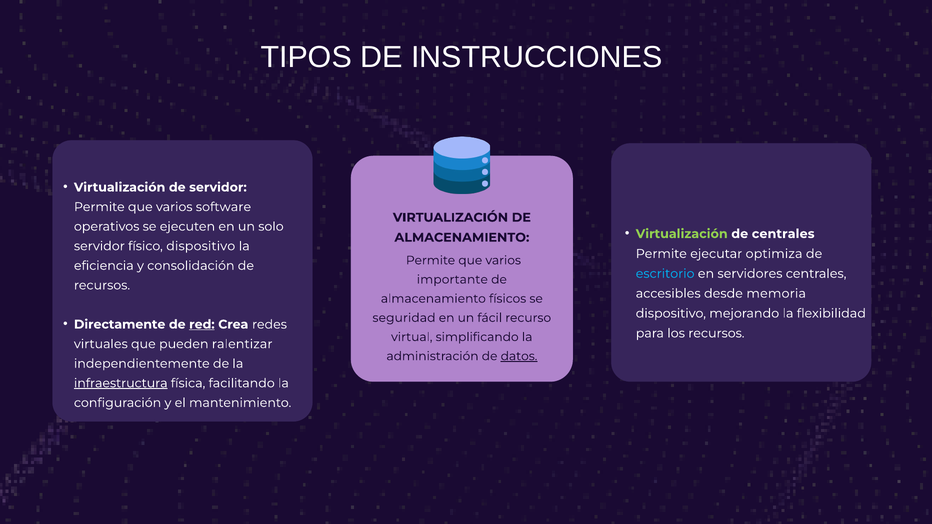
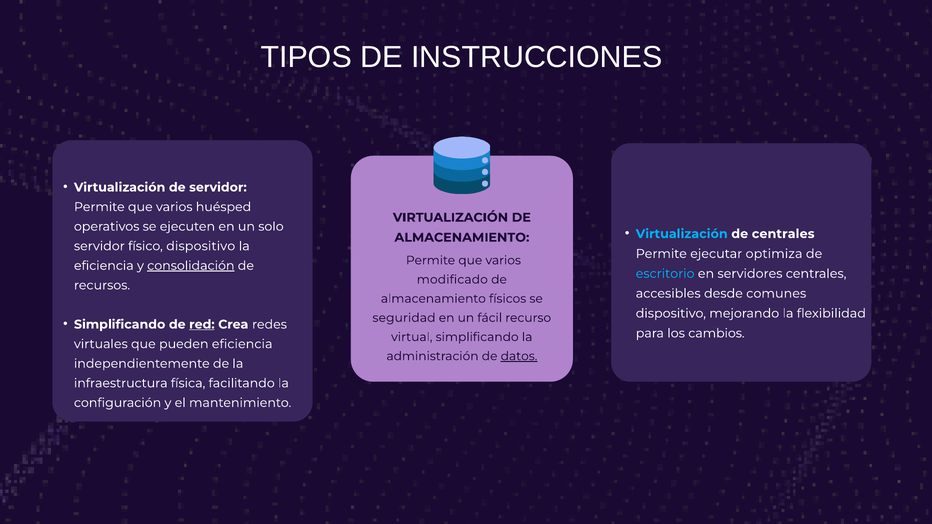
software: software -> huésped (224, 207)
Virtualización colour: light green -> light blue (682, 234)
consolidación underline: none -> present (191, 266)
importante: importante -> modificado (452, 280)
memoria: memoria -> comunes (776, 294)
Directamente: Directamente -> Simplificando (120, 325)
los recursos: recursos -> cambios (716, 333)
pueden ralentizar: ralentizar -> eficiencia (242, 344)
infraestructura underline: present -> none (121, 383)
